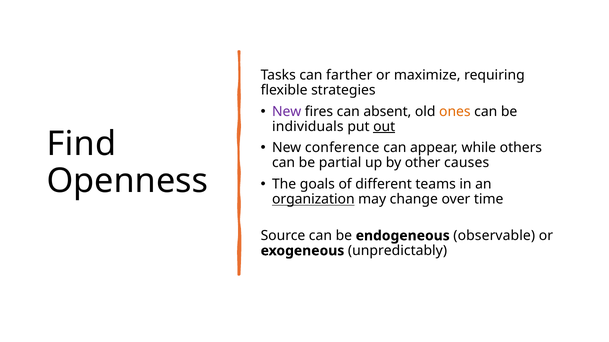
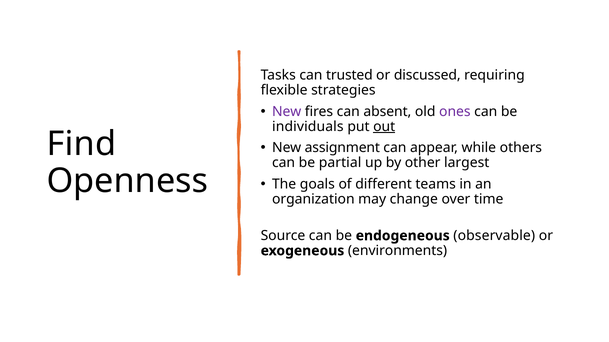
farther: farther -> trusted (349, 75)
maximize: maximize -> discussed (427, 75)
ones colour: orange -> purple (455, 112)
conference: conference -> assignment (342, 148)
causes: causes -> largest (467, 163)
organization underline: present -> none (313, 200)
unpredictably: unpredictably -> environments (398, 251)
